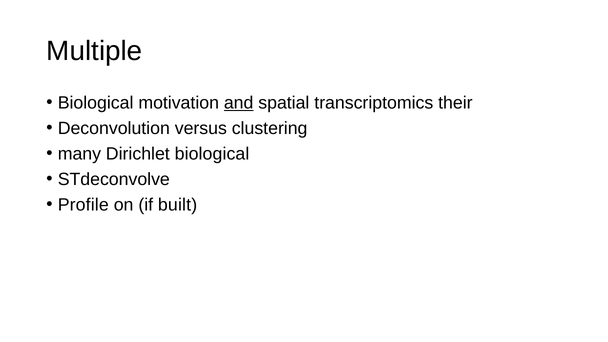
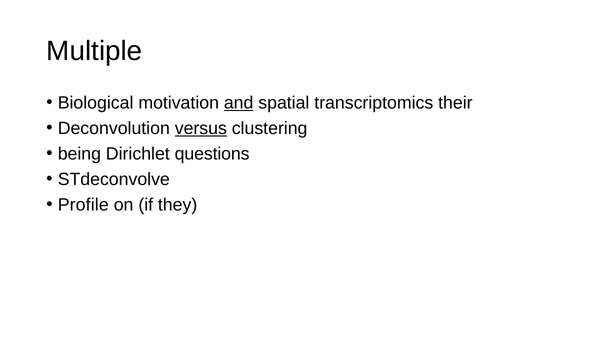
versus underline: none -> present (201, 128)
many: many -> being (79, 154)
Dirichlet biological: biological -> questions (212, 154)
built: built -> they (178, 205)
